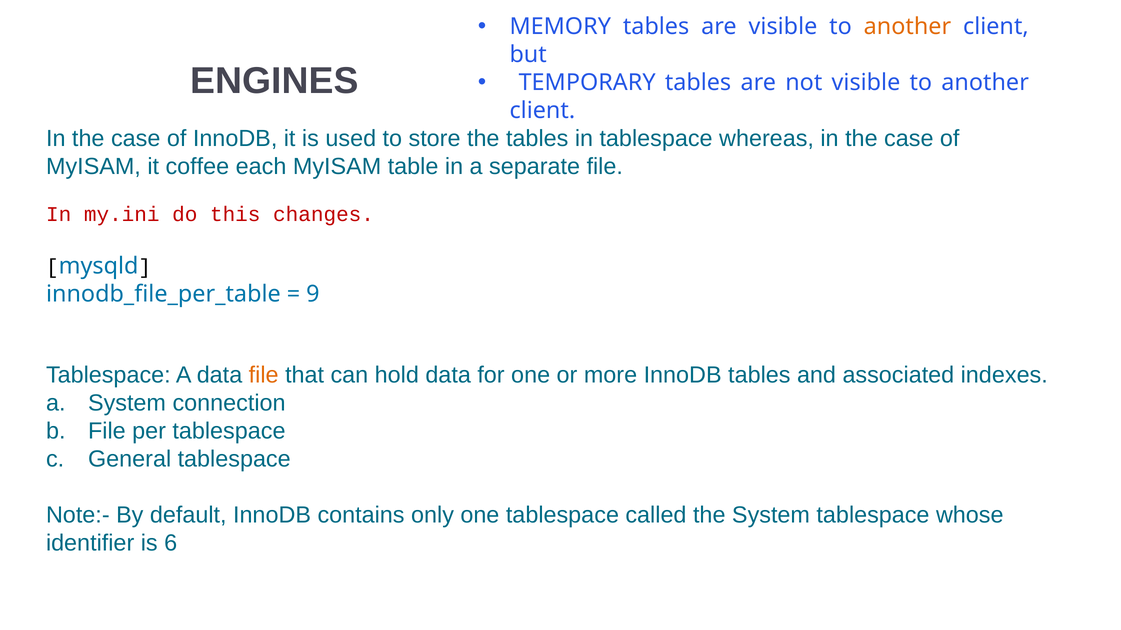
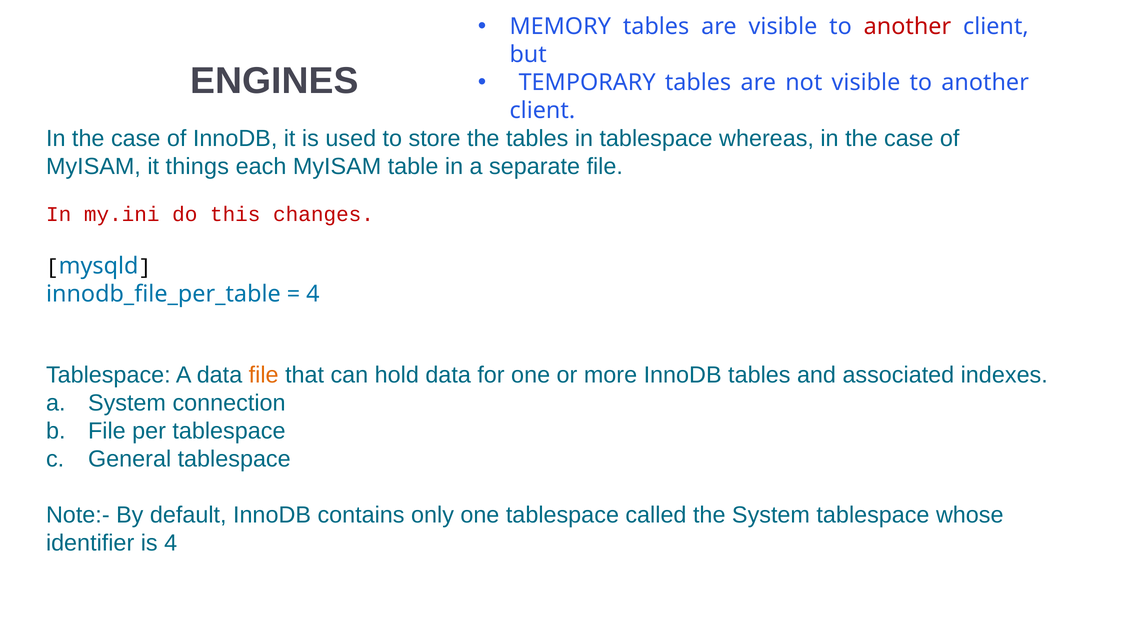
another colour: orange -> red (907, 27)
coffee: coffee -> things (197, 167)
9: 9 -> 4 (313, 294)
is 6: 6 -> 4 (171, 544)
